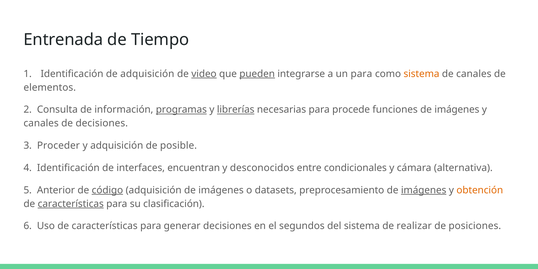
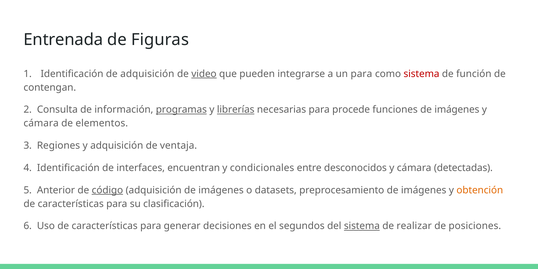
Tiempo: Tiempo -> Figuras (160, 40)
pueden underline: present -> none (257, 74)
sistema colour: orange -> red (422, 74)
de canales: canales -> función (474, 74)
elementos: elementos -> contengan (50, 87)
canales: canales -> cámara (41, 123)
de decisiones: decisiones -> elementos (102, 123)
Proceder: Proceder -> Regiones (58, 146)
posible: posible -> ventaja (179, 146)
desconocidos: desconocidos -> condicionales (262, 168)
condicionales: condicionales -> desconocidos (355, 168)
alternativa: alternativa -> detectadas (463, 168)
imágenes underline: present -> none (424, 190)
características underline: present -> none (71, 204)
sistema underline: none -> present (362, 226)
